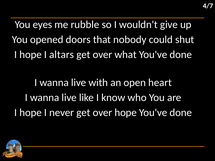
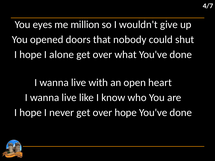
rubble: rubble -> million (85, 25)
altars: altars -> alone (62, 55)
